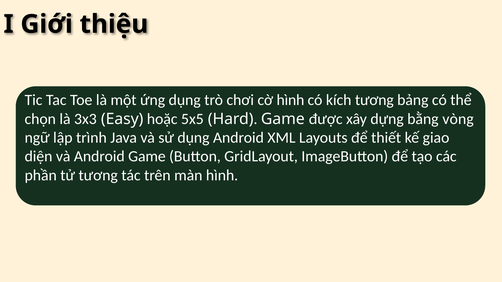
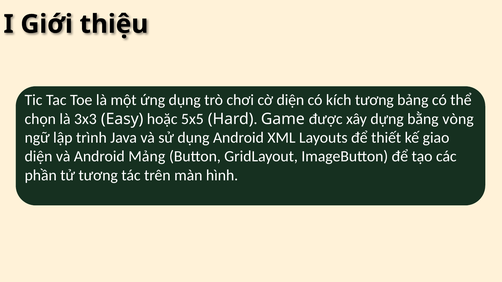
cờ hình: hình -> diện (290, 100)
Android Game: Game -> Mảng (147, 157)
